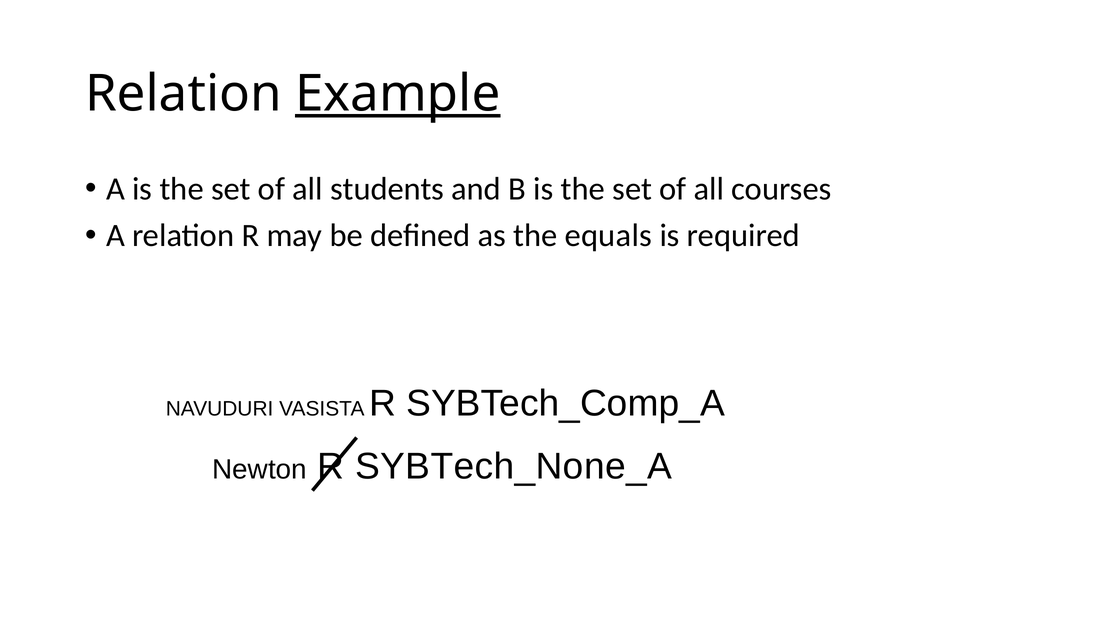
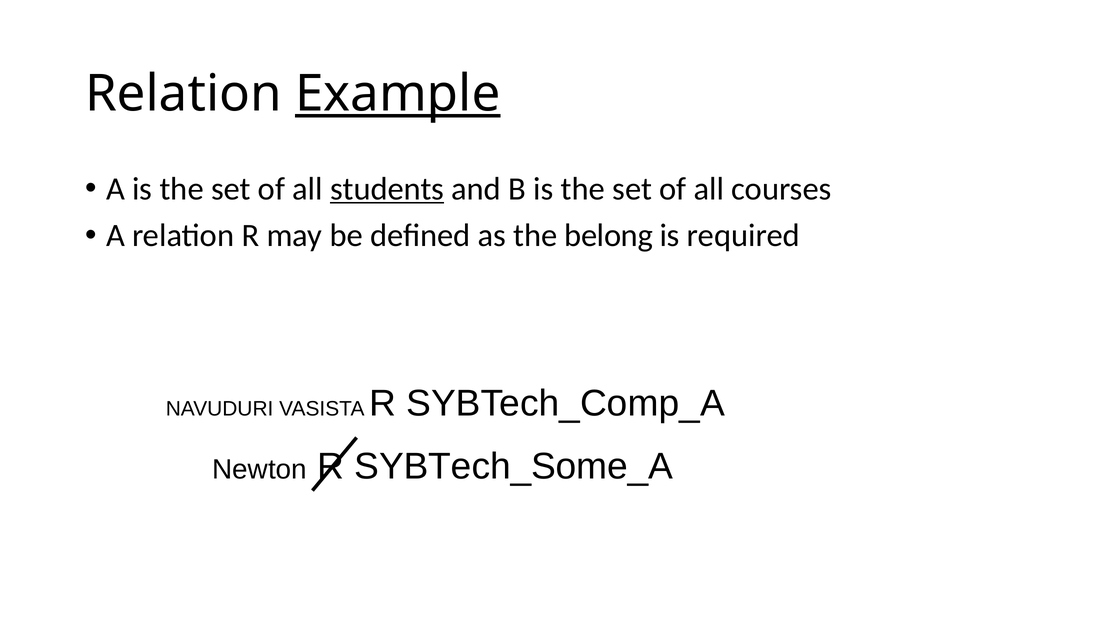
students underline: none -> present (387, 189)
equals: equals -> belong (609, 235)
SYBTech_None_A: SYBTech_None_A -> SYBTech_Some_A (514, 466)
